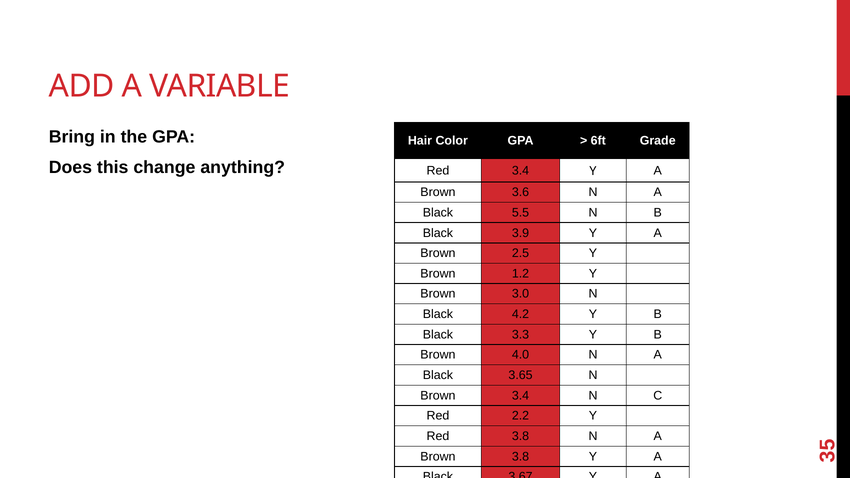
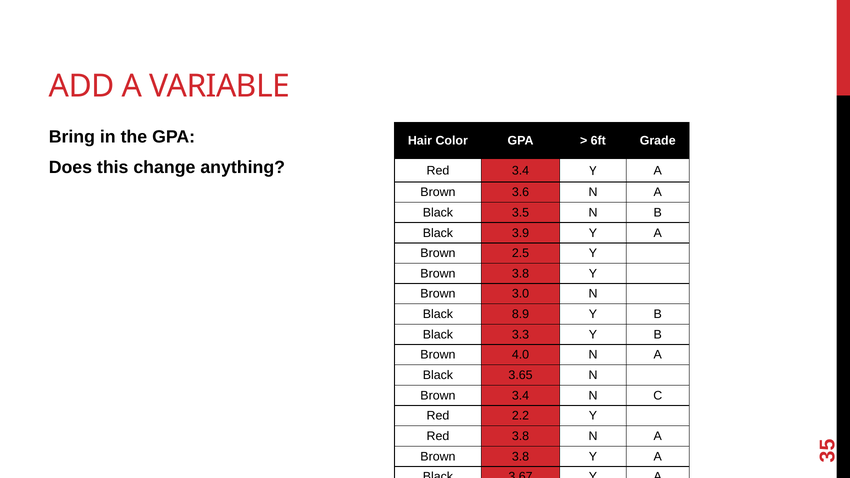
5.5: 5.5 -> 3.5 (521, 213)
1.2: 1.2 -> 3.8 (521, 274)
4.2: 4.2 -> 8.9 (521, 314)
